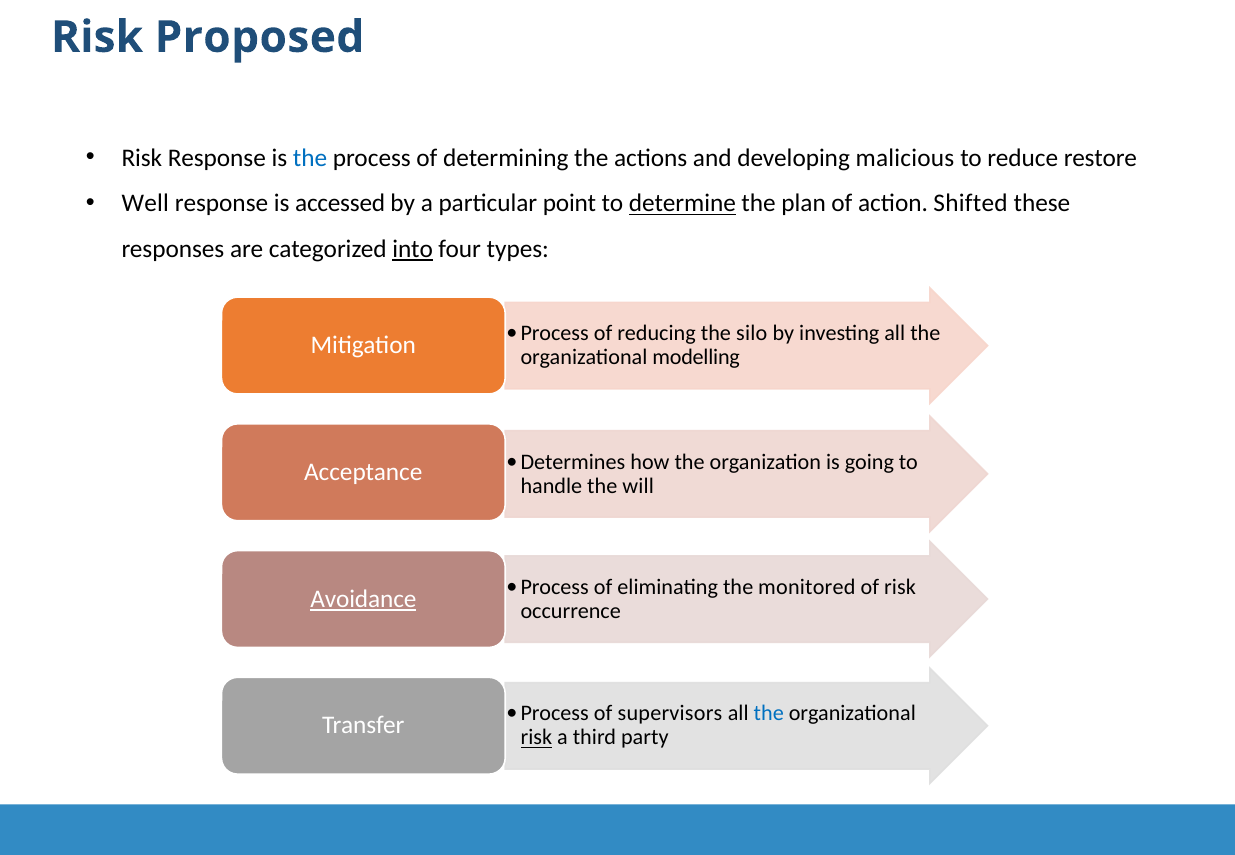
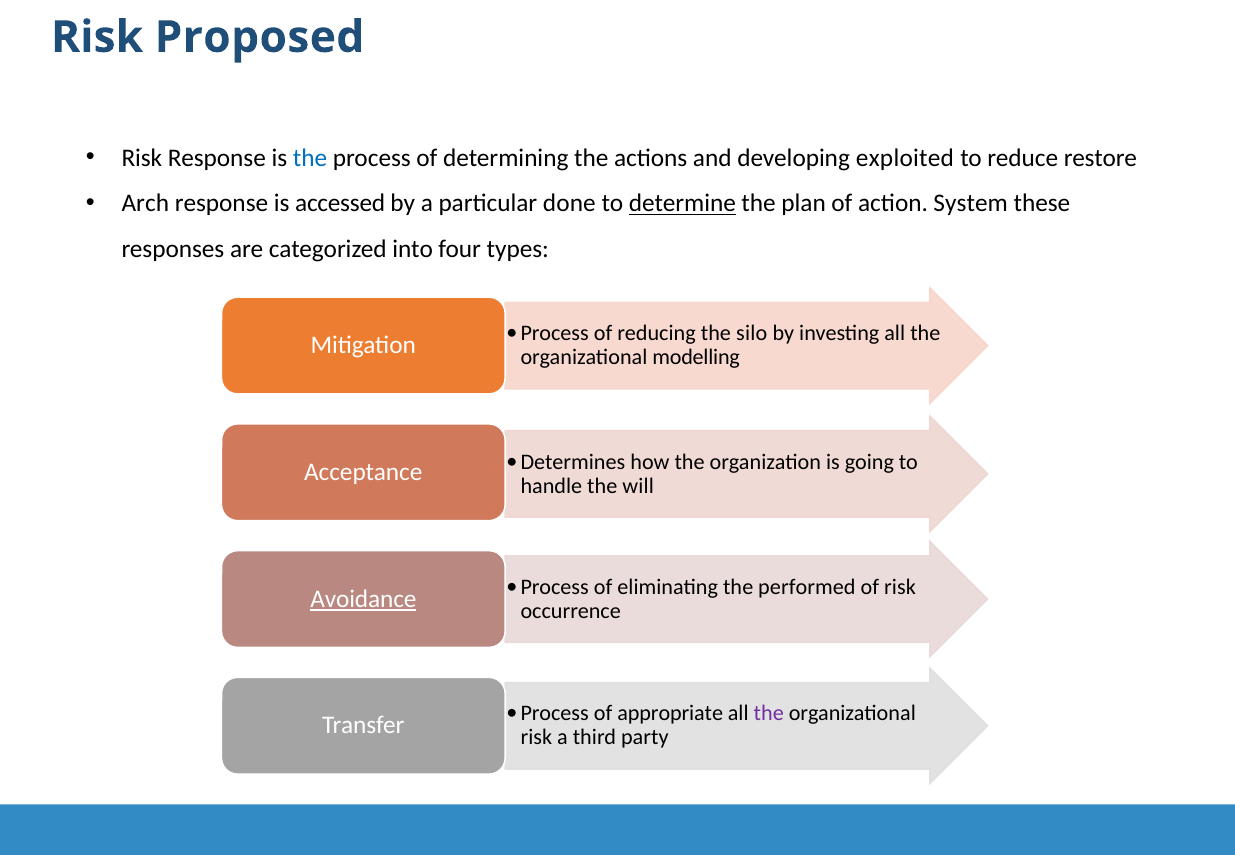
malicious: malicious -> exploited (905, 158)
Well: Well -> Arch (145, 203)
point: point -> done (569, 203)
Shifted: Shifted -> System (971, 203)
into underline: present -> none (413, 249)
monitored: monitored -> performed (807, 587)
supervisors: supervisors -> appropriate (670, 713)
the colour: blue -> purple (769, 713)
risk underline: present -> none (536, 737)
